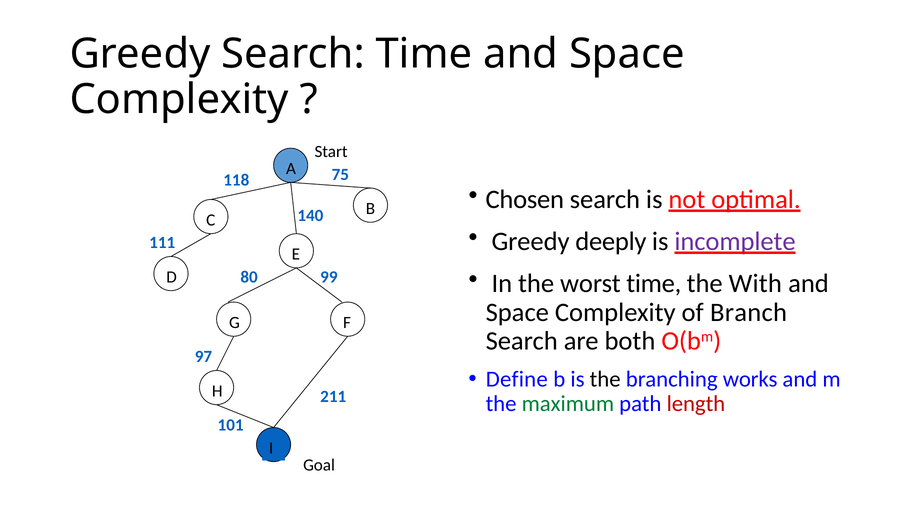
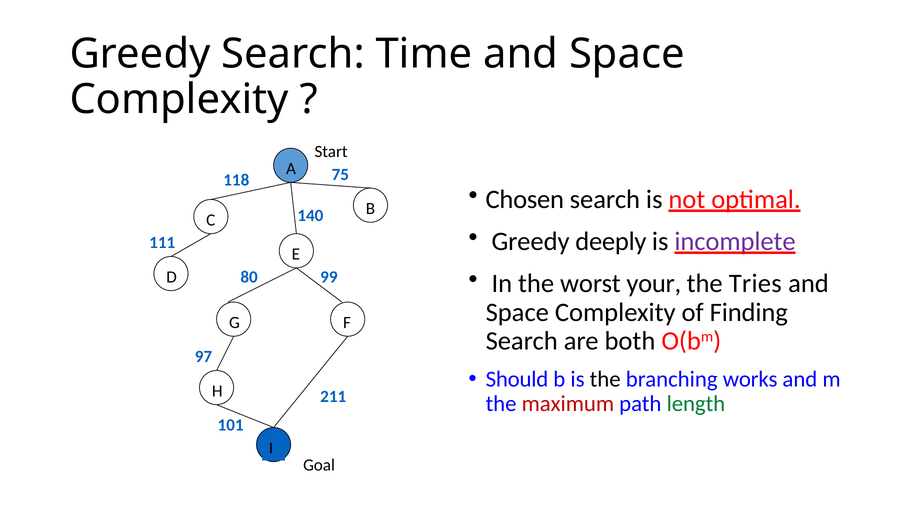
worst time: time -> your (654, 284)
With: With -> Tries (755, 284)
Branch: Branch -> Finding (749, 312)
Define: Define -> Should (517, 379)
maximum colour: green -> red (568, 404)
length colour: red -> green (696, 404)
